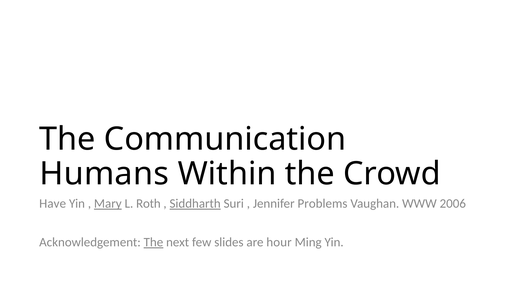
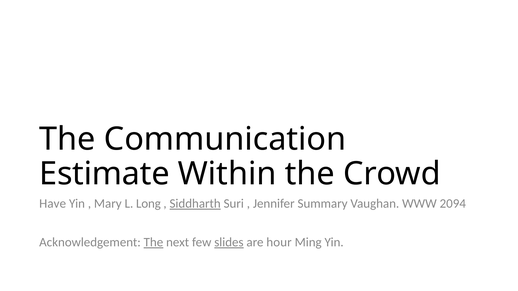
Humans: Humans -> Estimate (104, 174)
Mary underline: present -> none (108, 204)
Roth: Roth -> Long (148, 204)
Problems: Problems -> Summary (323, 204)
2006: 2006 -> 2094 (453, 204)
slides underline: none -> present (229, 243)
